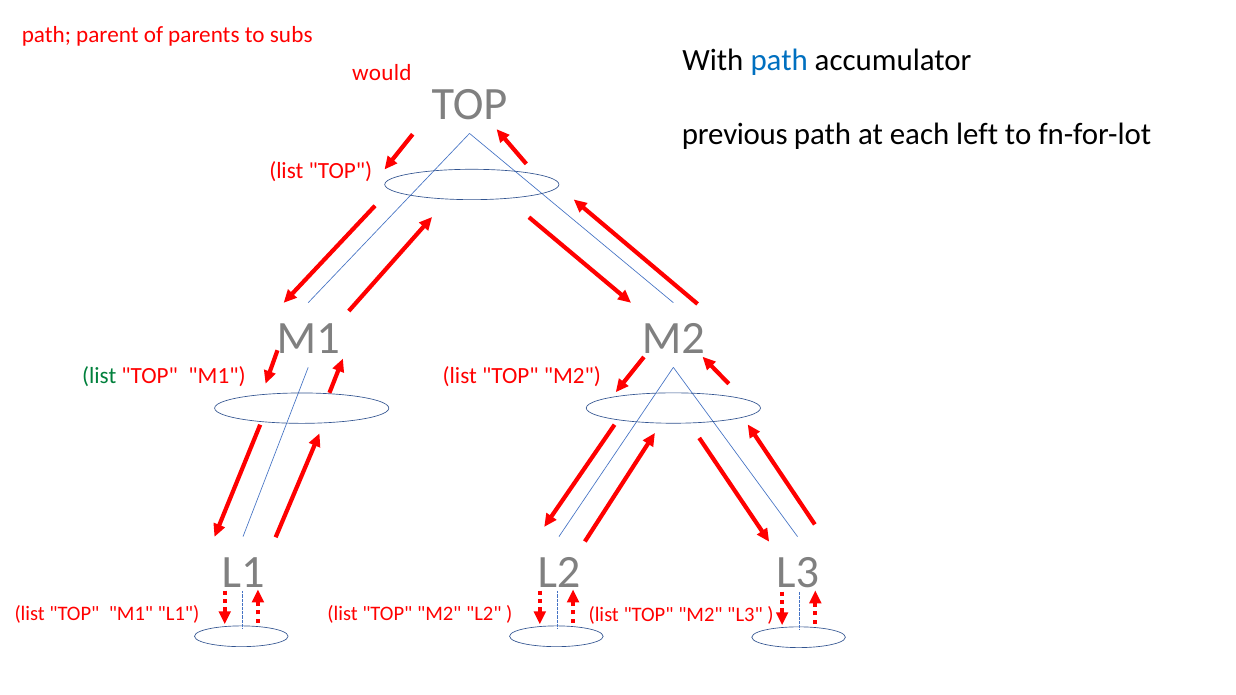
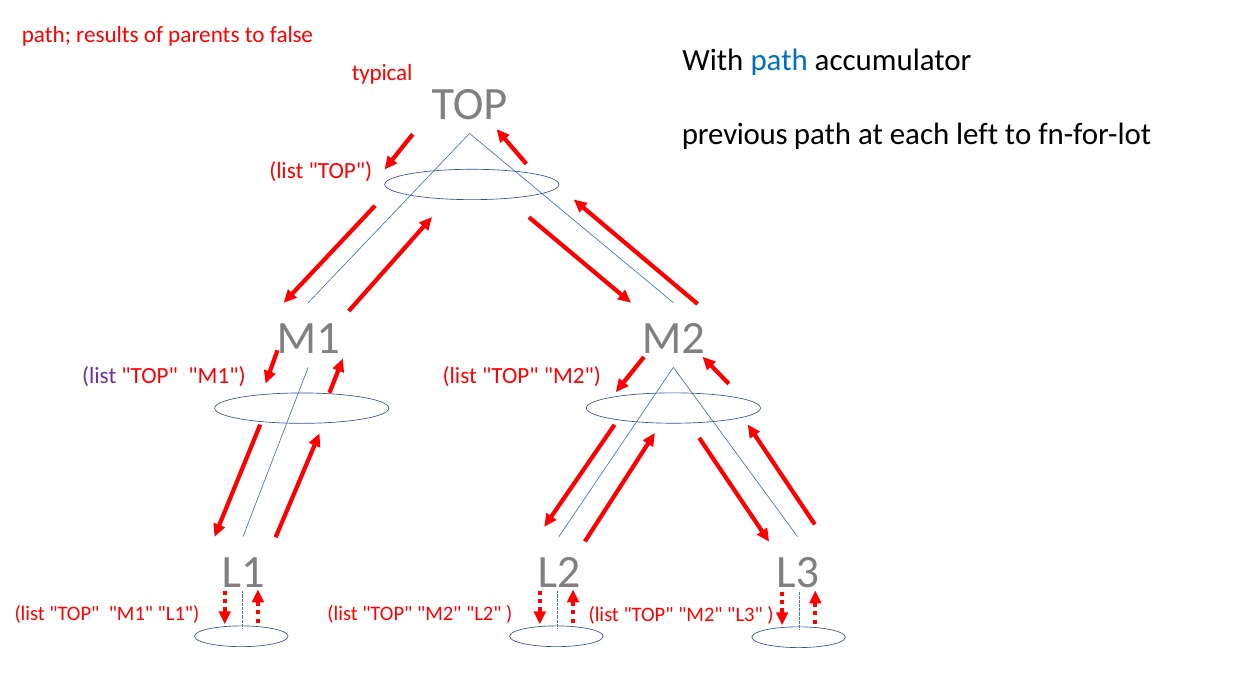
parent: parent -> results (107, 35)
subs: subs -> false (291, 35)
would: would -> typical (382, 73)
list colour: green -> purple (99, 376)
